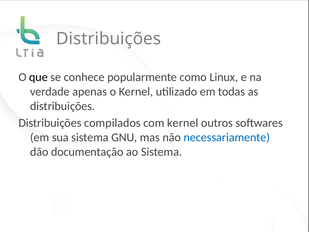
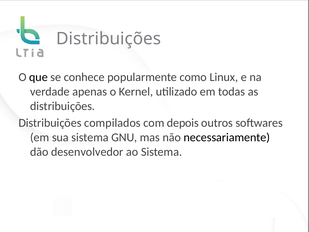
com kernel: kernel -> depois (183, 123)
necessariamente colour: blue -> black (227, 137)
documentação: documentação -> desenvolvedor (87, 152)
